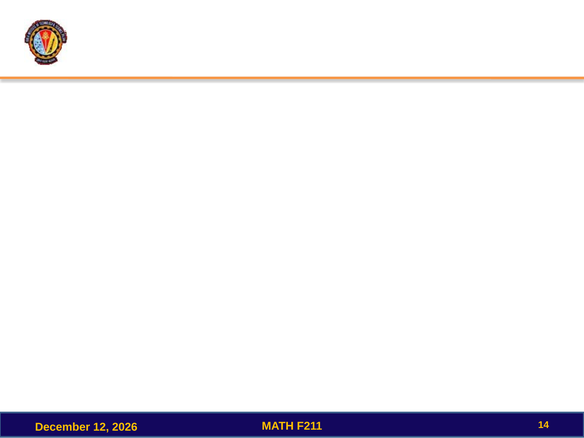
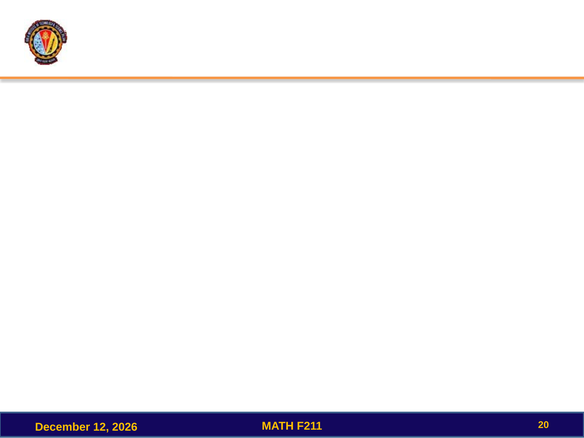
14: 14 -> 20 (544, 425)
